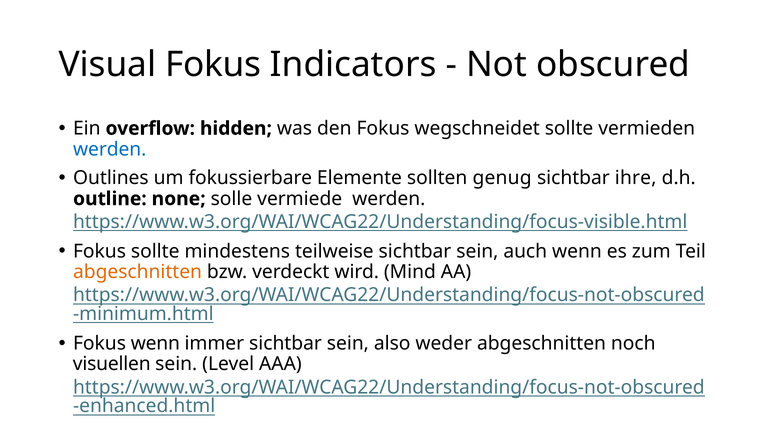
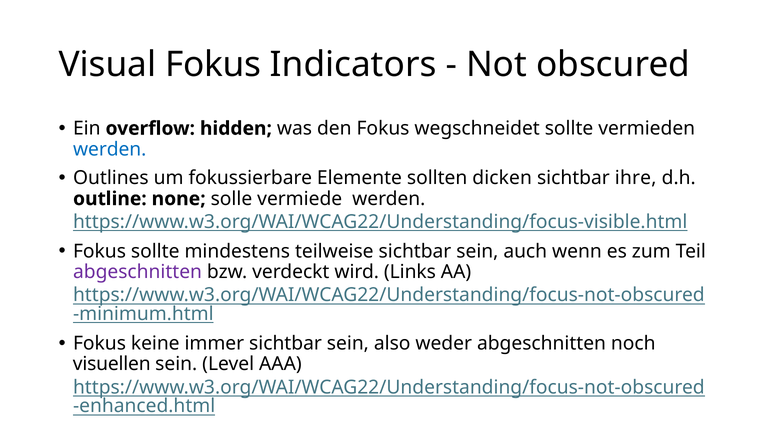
genug: genug -> dicken (502, 178)
abgeschnitten colour: orange -> purple (138, 272)
Mind: Mind -> Links (410, 272)
Fokus wenn: wenn -> keine (155, 343)
